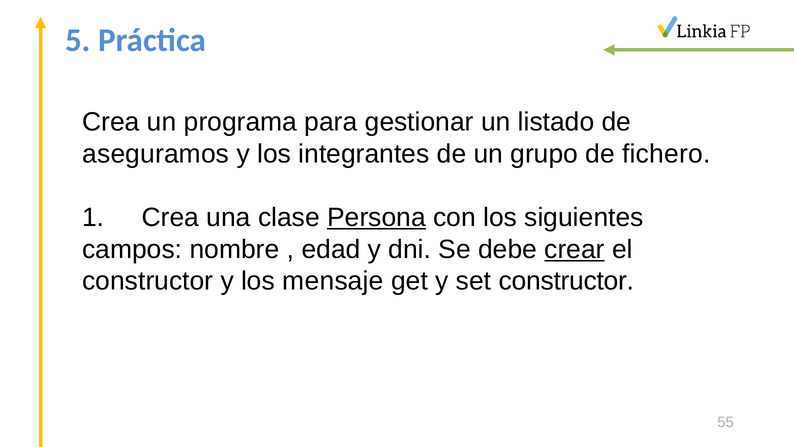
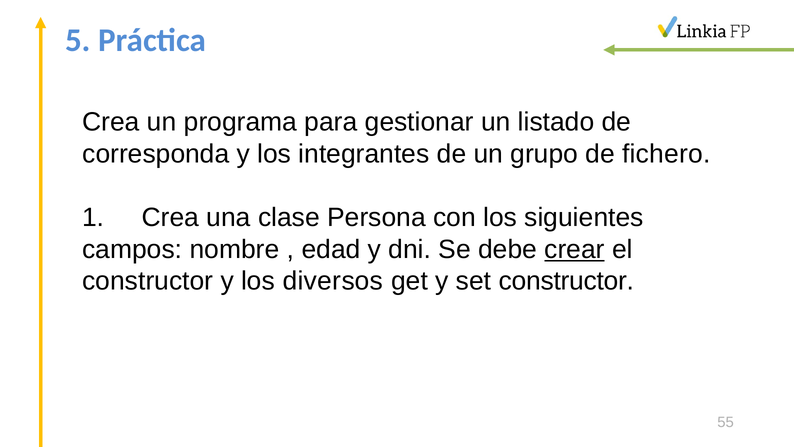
aseguramos: aseguramos -> corresponda (156, 154)
Persona underline: present -> none (377, 217)
mensaje: mensaje -> diversos (333, 281)
